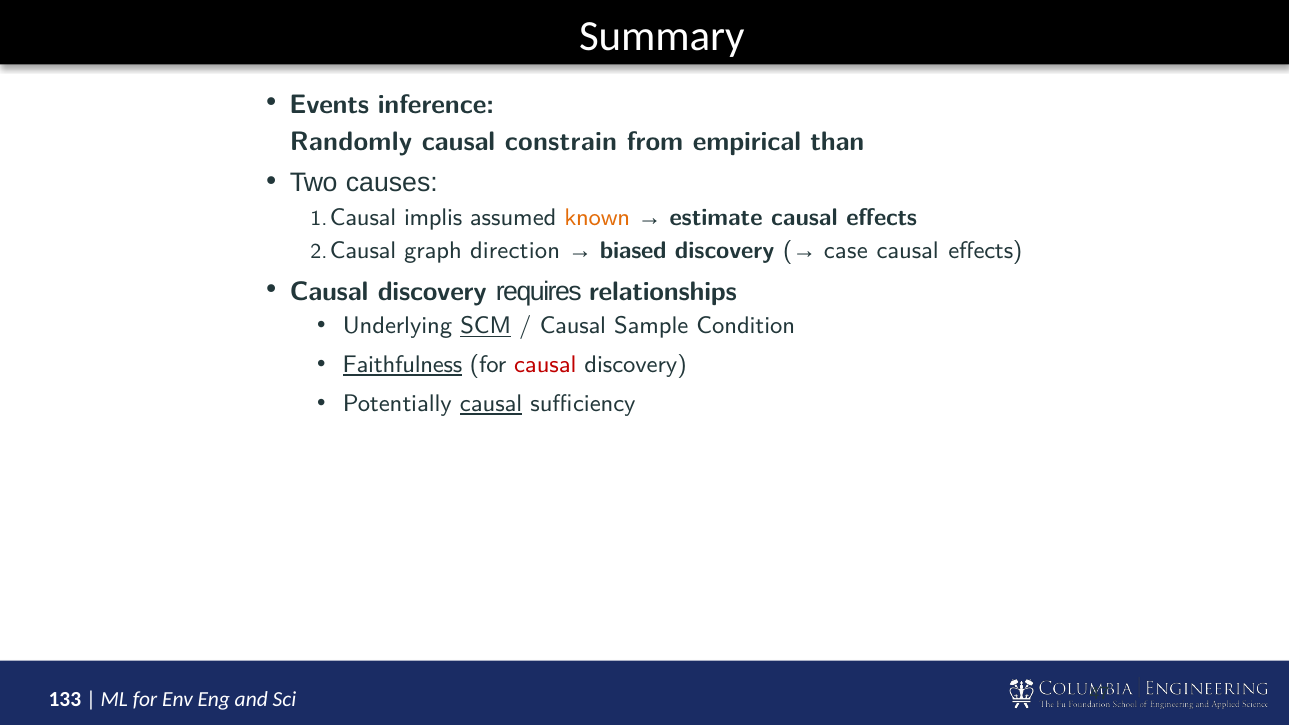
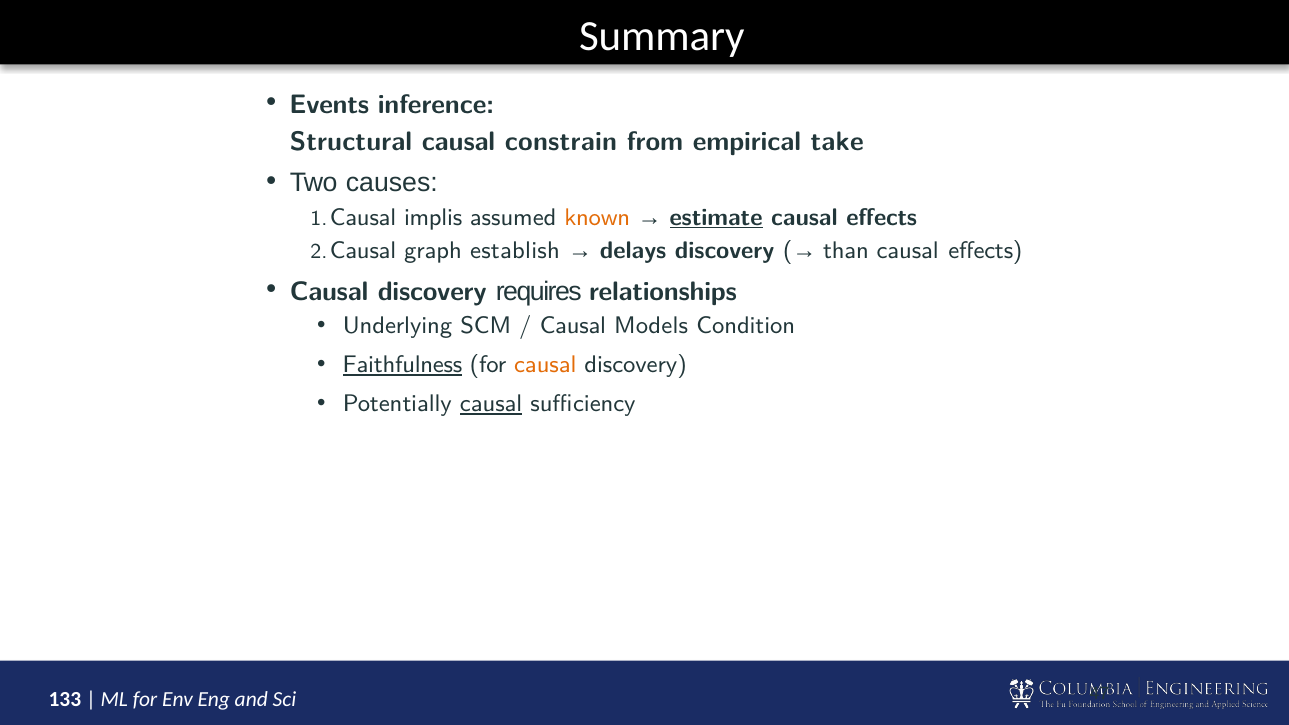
Randomly: Randomly -> Structural (351, 141)
than: than -> take (837, 141)
estimate underline: none -> present (716, 217)
direction: direction -> establish (515, 251)
biased: biased -> delays (633, 251)
case: case -> than (846, 251)
SCM underline: present -> none (486, 326)
Sample: Sample -> Models (651, 326)
causal colour: red -> orange (545, 365)
